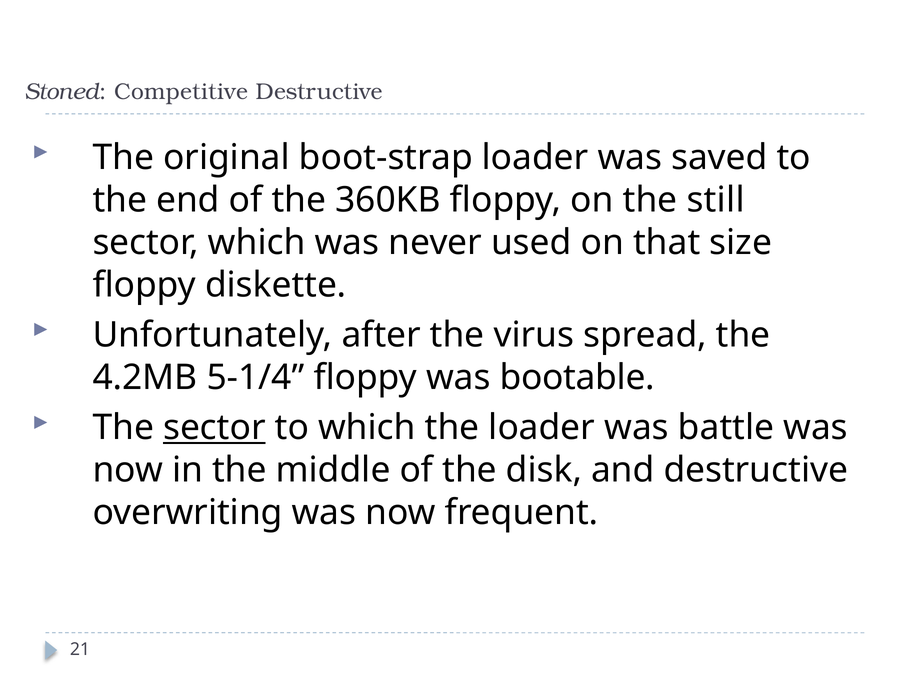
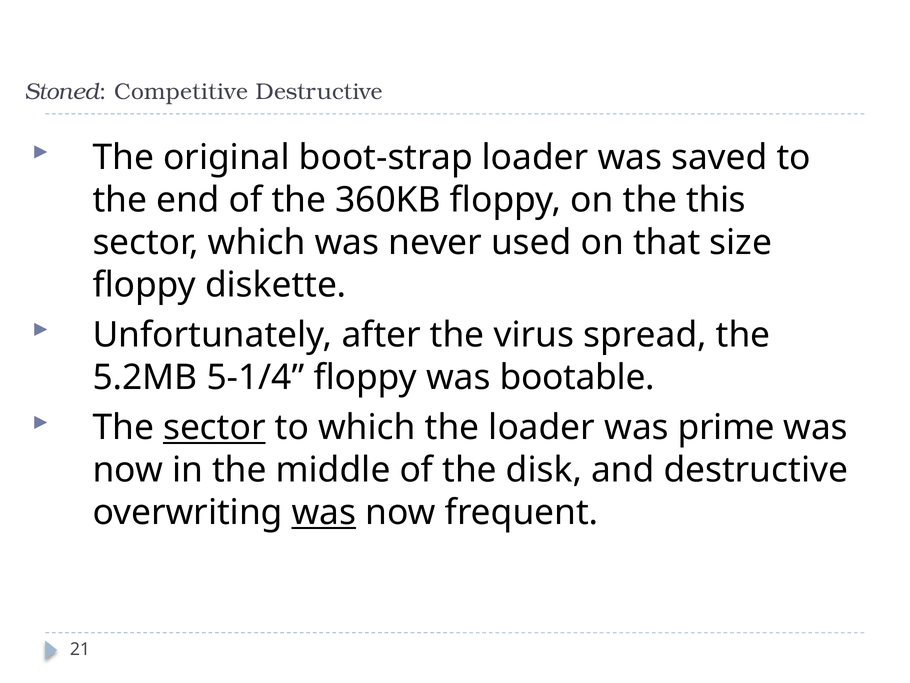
still: still -> this (716, 200)
4.2MB: 4.2MB -> 5.2MB (145, 377)
battle: battle -> prime (726, 427)
was underline: none -> present (324, 512)
